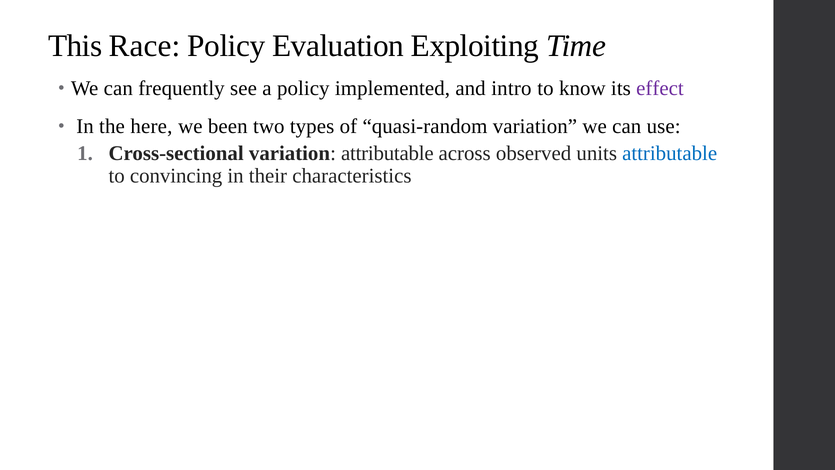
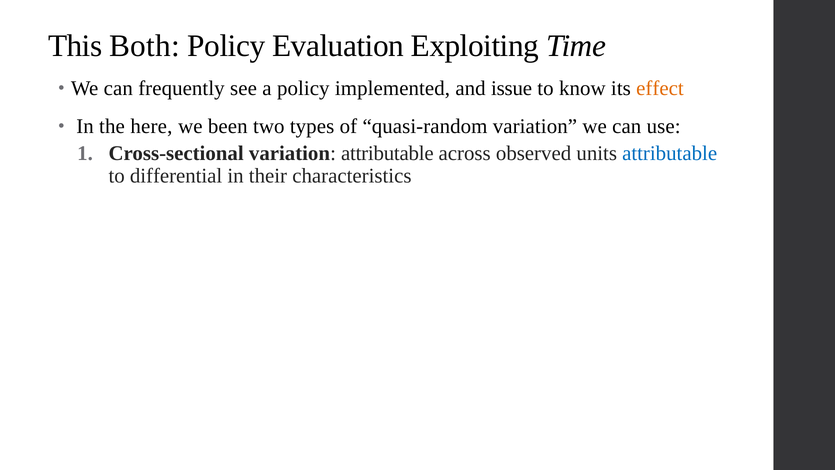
Race: Race -> Both (144, 46)
intro: intro -> issue (512, 88)
effect colour: purple -> orange (660, 88)
convincing: convincing -> differential (176, 176)
